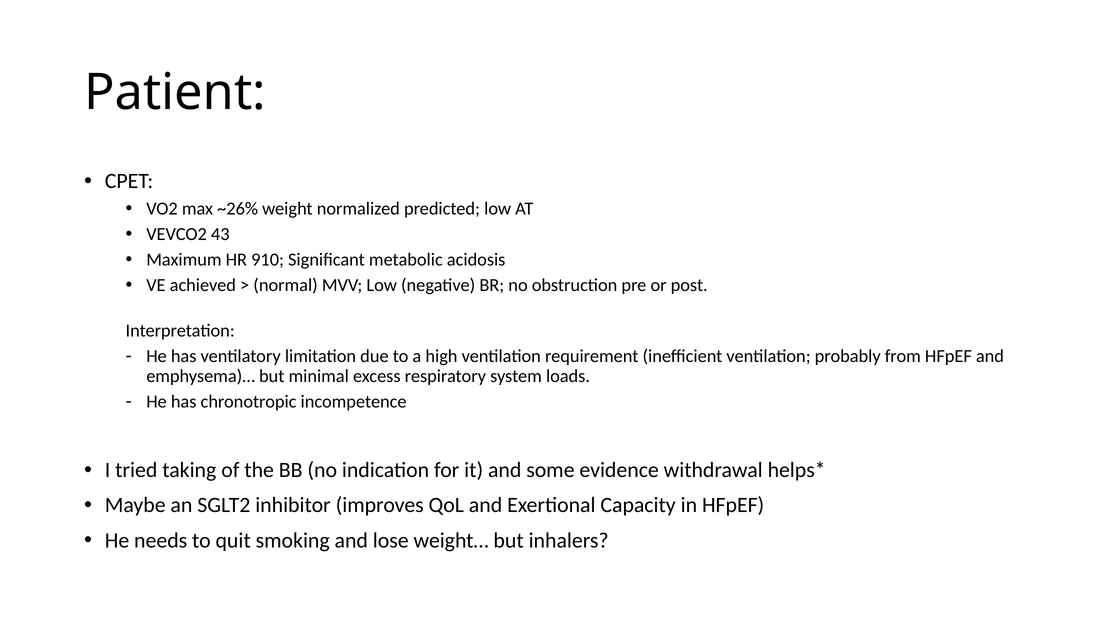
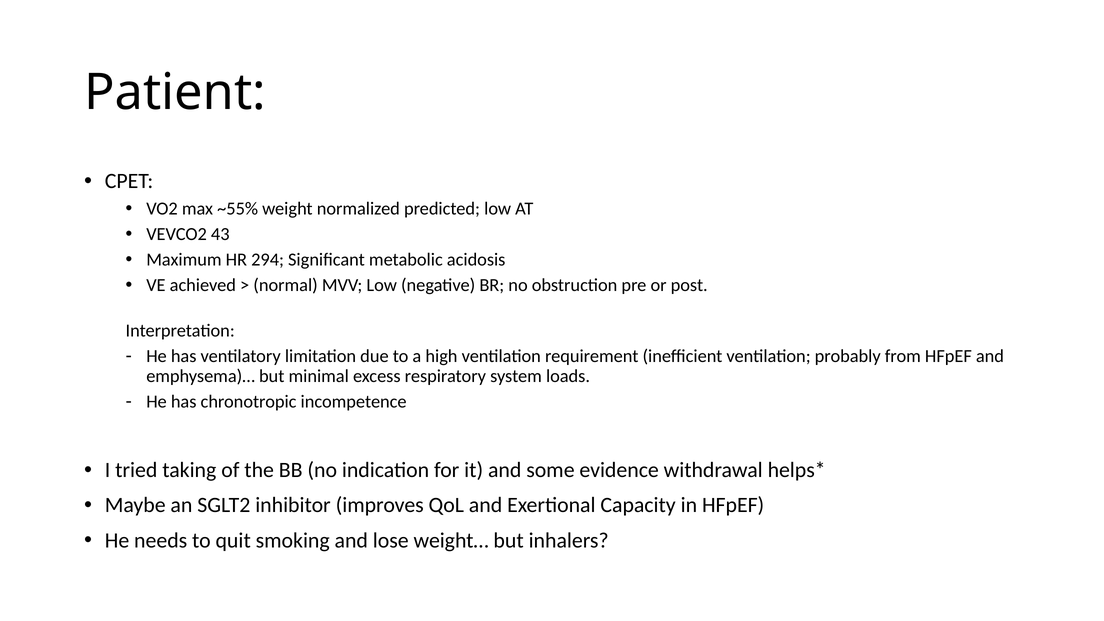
~26%: ~26% -> ~55% (238, 209)
910: 910 -> 294 (268, 260)
